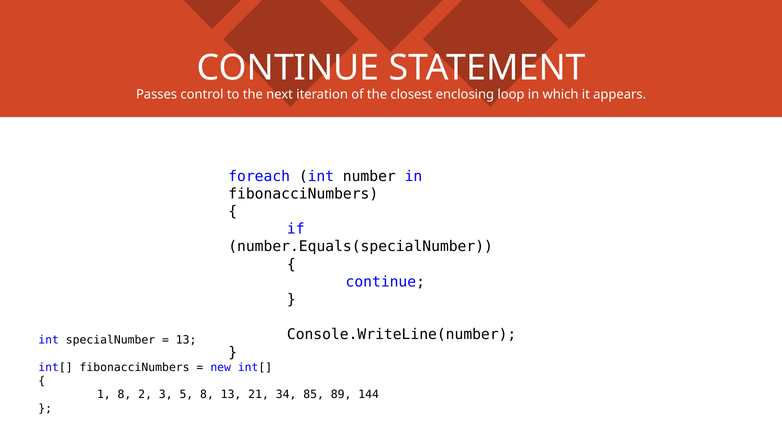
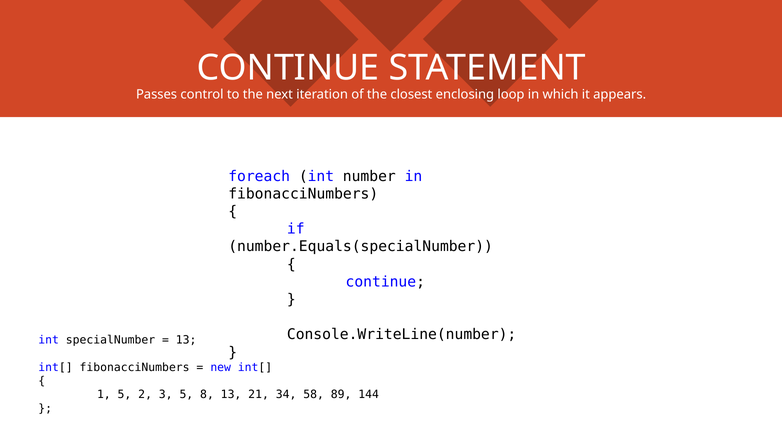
1 8: 8 -> 5 (124, 395)
85: 85 -> 58 (314, 395)
